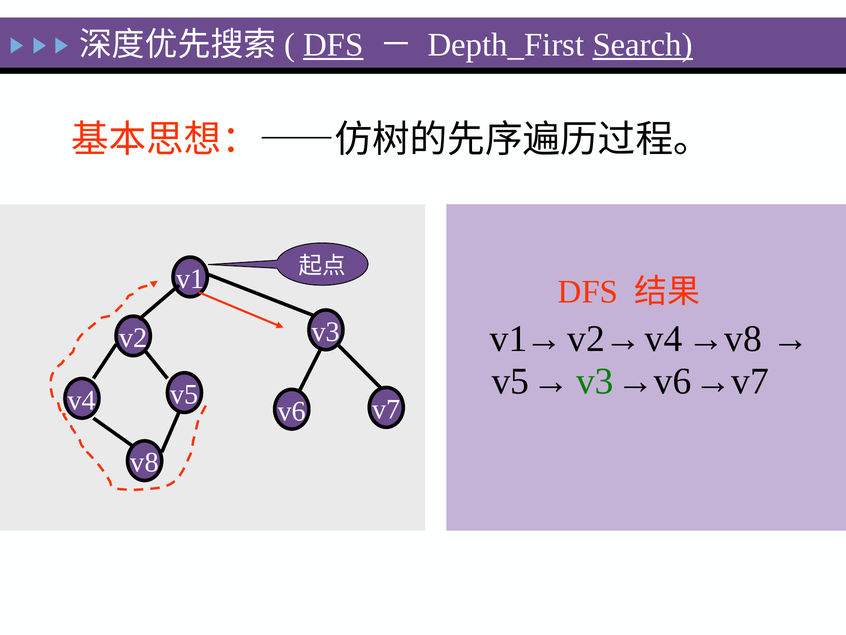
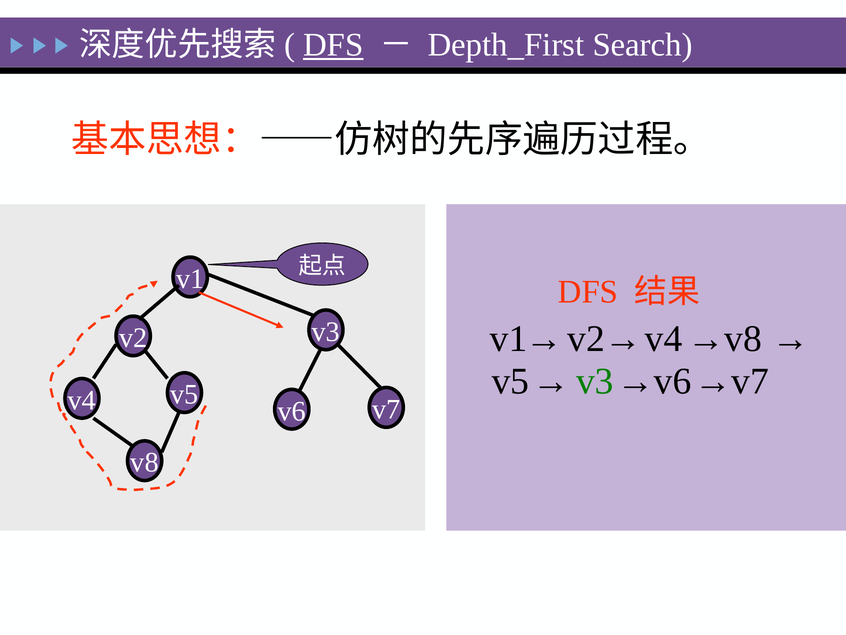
Search underline: present -> none (643, 45)
